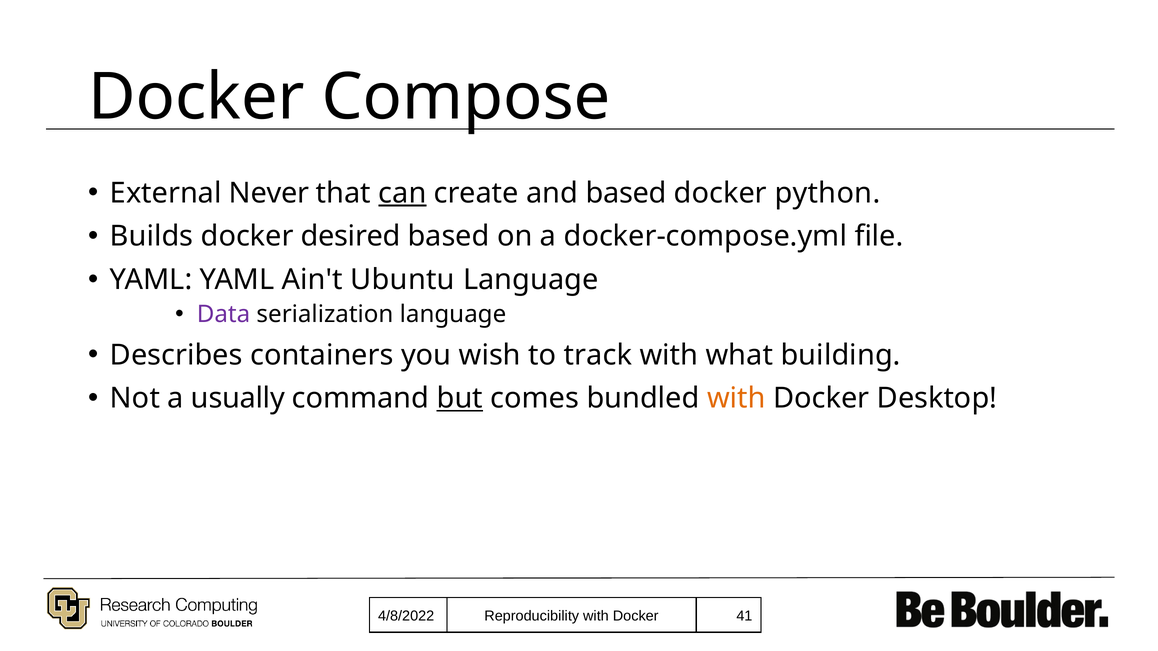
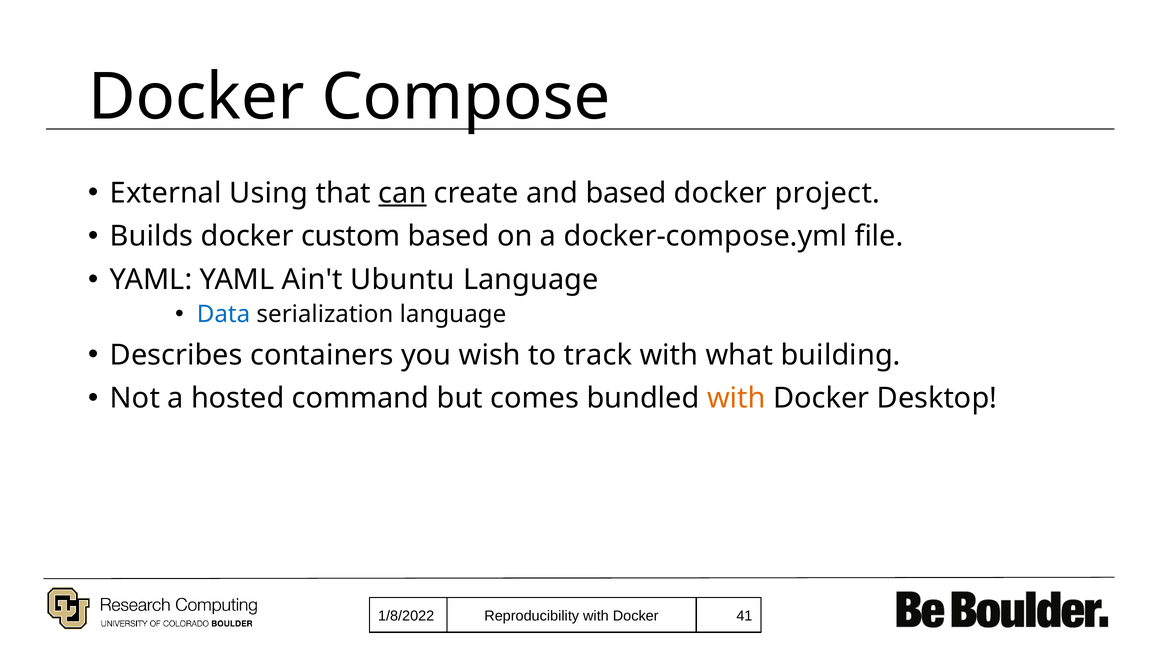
Never: Never -> Using (269, 193)
python: python -> project (827, 193)
desired: desired -> custom (351, 237)
Data colour: purple -> blue (224, 315)
usually: usually -> hosted (238, 399)
but underline: present -> none (460, 399)
4/8/2022: 4/8/2022 -> 1/8/2022 (406, 616)
